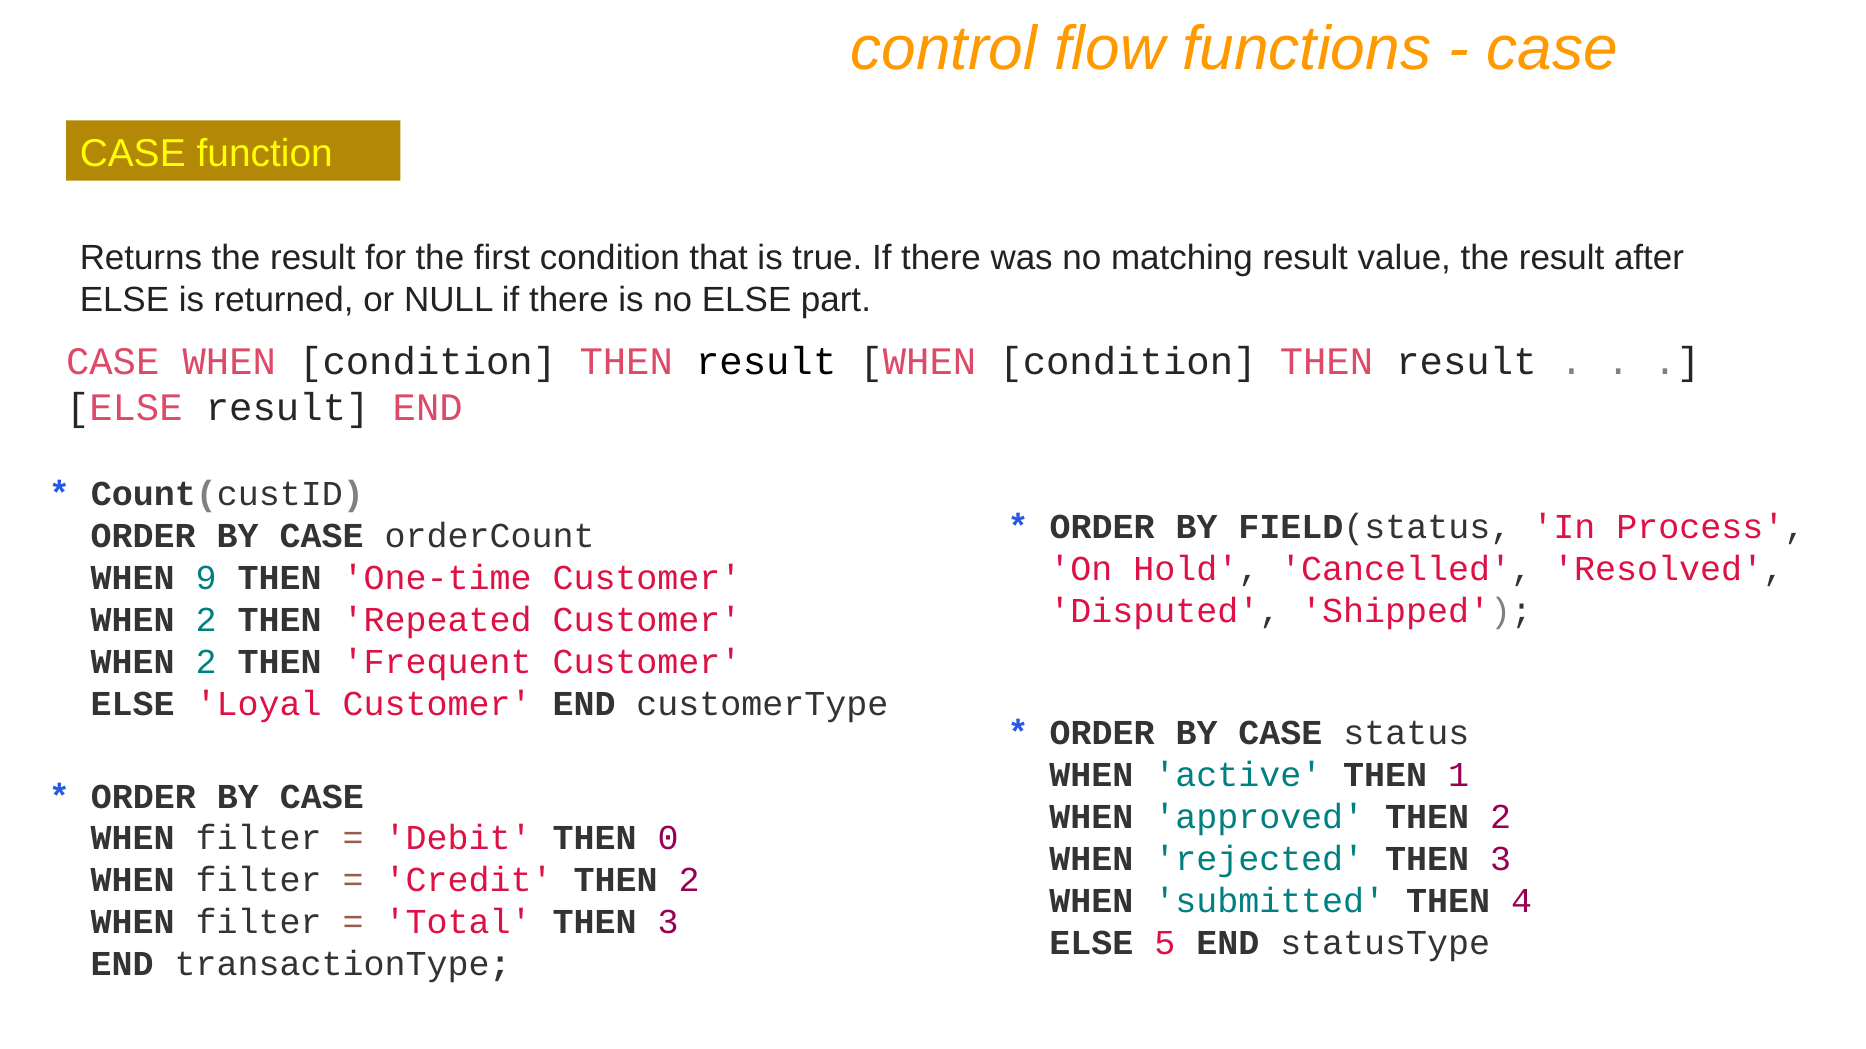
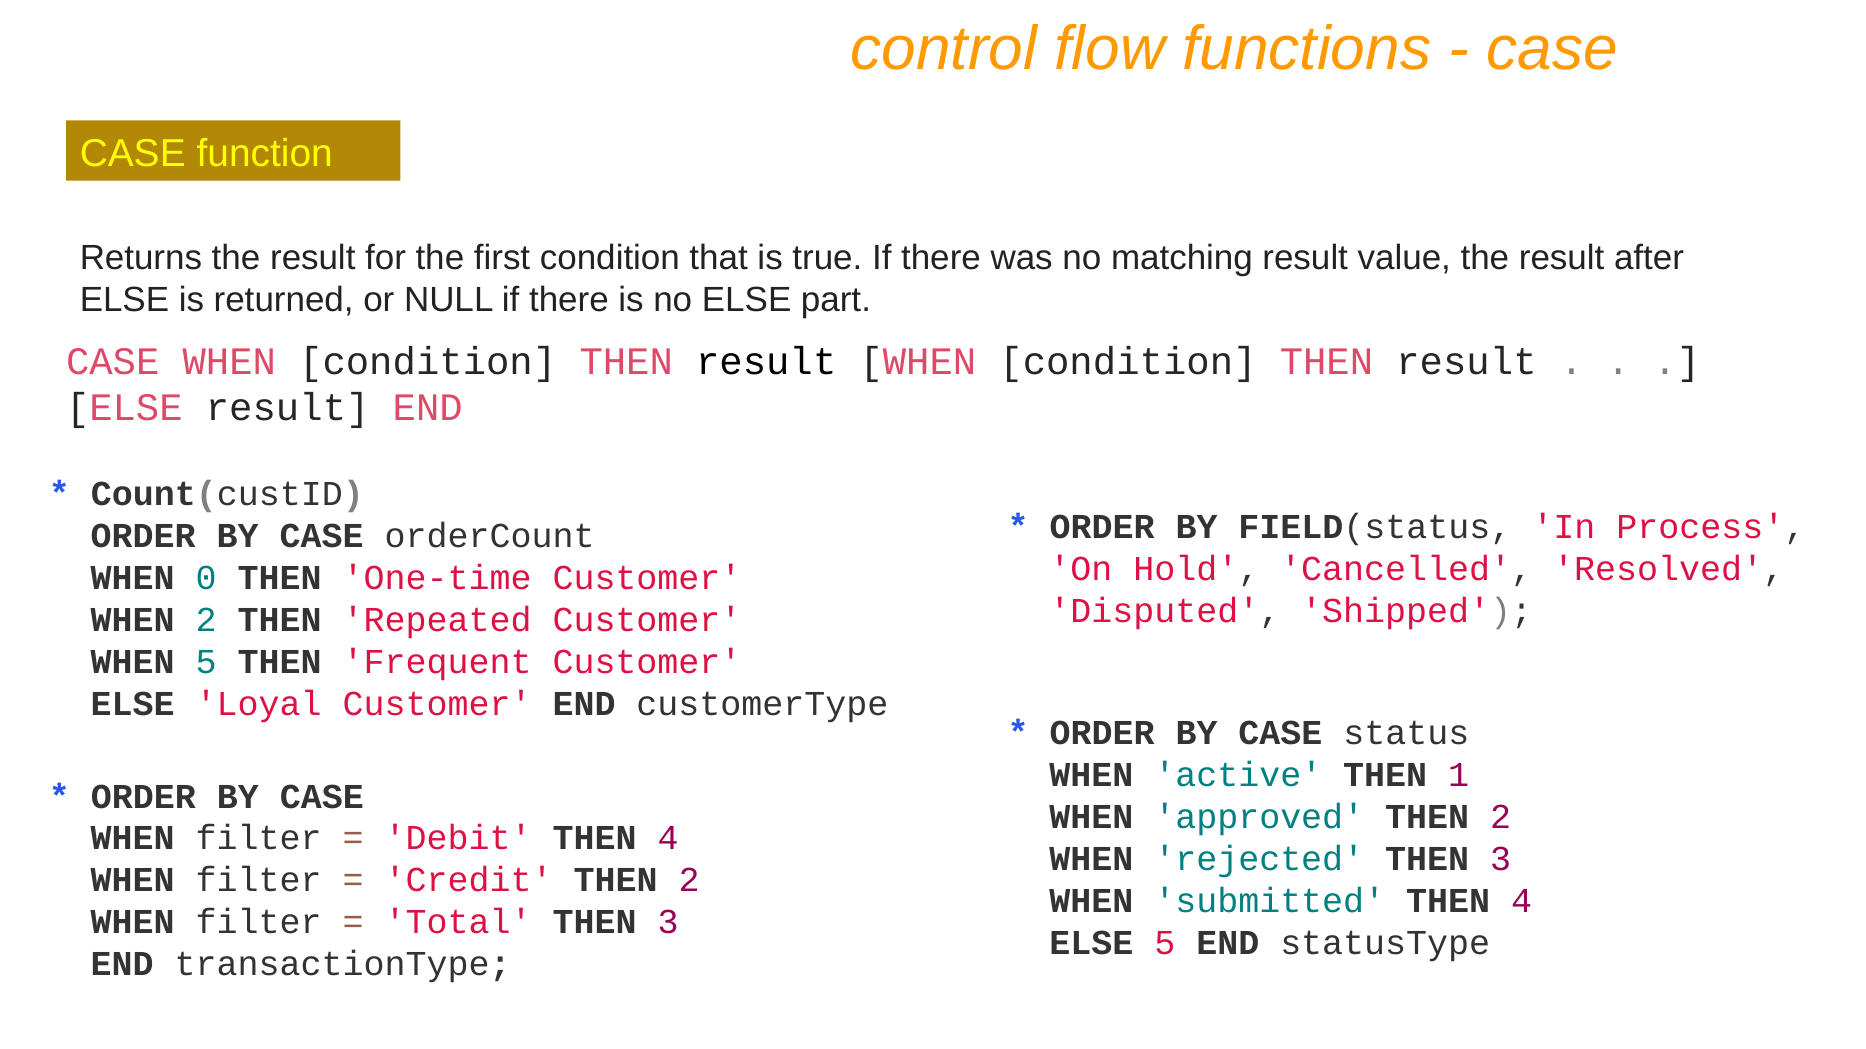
9: 9 -> 0 (206, 578)
2: 2 -> 5 (206, 662)
Debit THEN 0: 0 -> 4 (668, 839)
